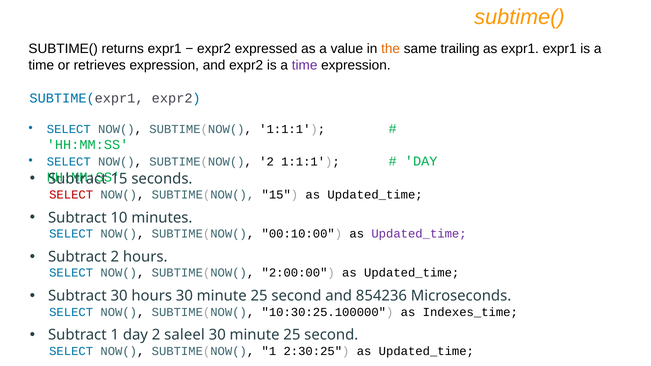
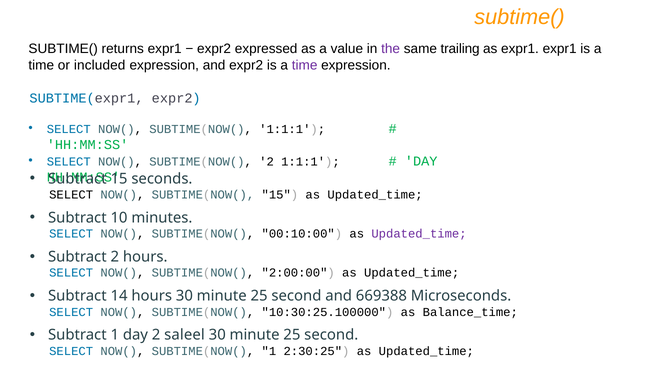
the colour: orange -> purple (391, 49)
retrieves: retrieves -> included (100, 65)
SELECT colour: red -> black (71, 195)
Subtract 30: 30 -> 14 (119, 296)
854236: 854236 -> 669388 (381, 296)
Indexes_time: Indexes_time -> Balance_time (470, 312)
